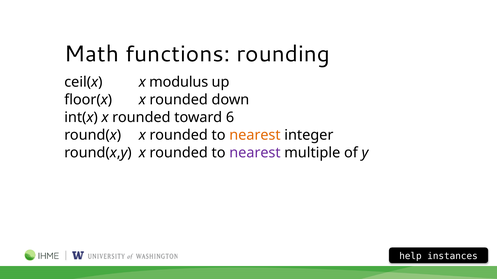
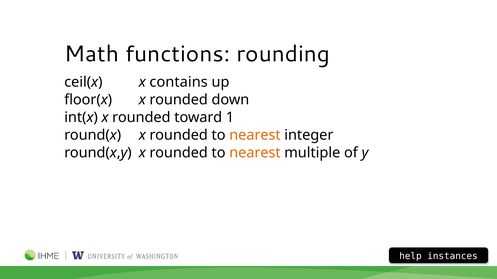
modulus: modulus -> contains (179, 82)
6: 6 -> 1 (230, 118)
nearest colour: purple -> orange (255, 153)
